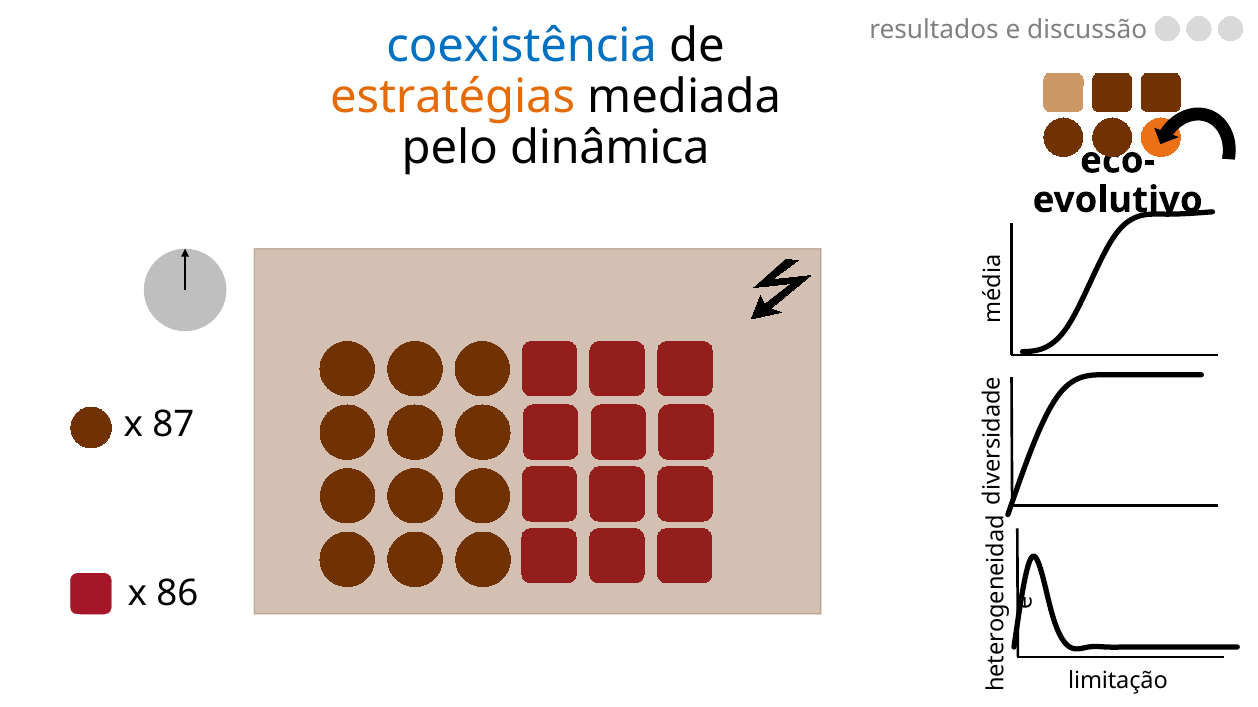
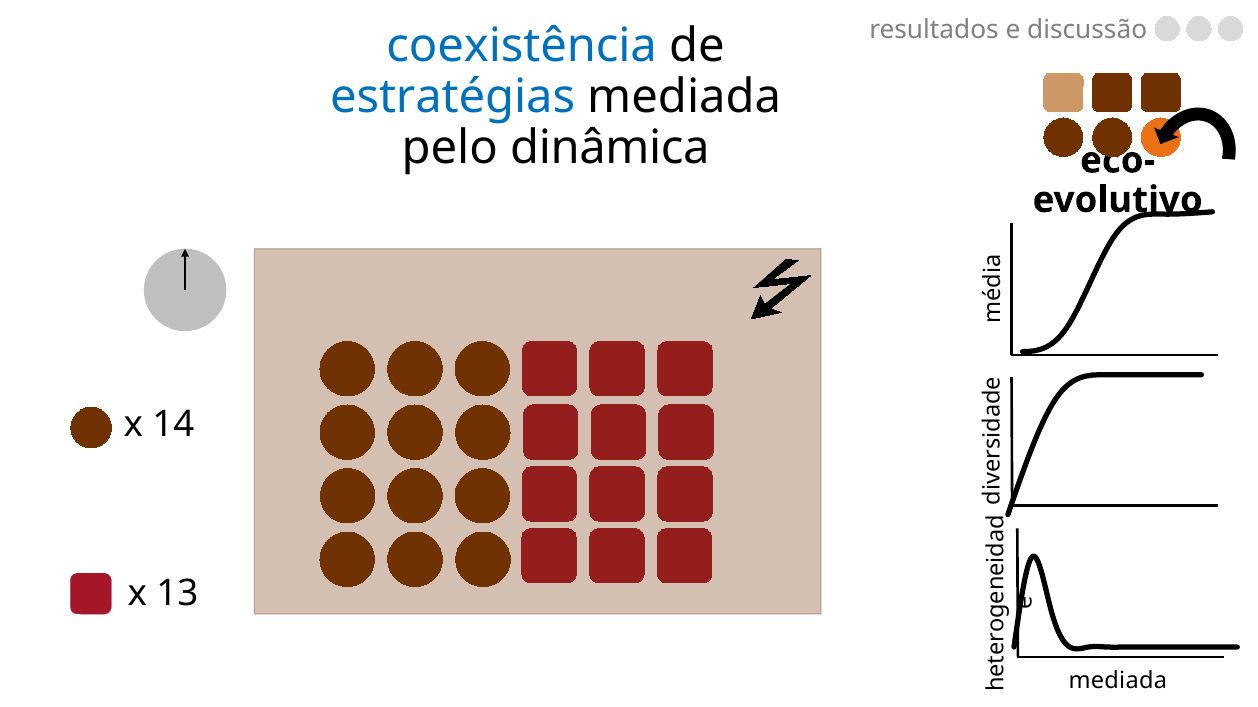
estratégias colour: orange -> blue (453, 97)
87: 87 -> 14 (173, 425)
86: 86 -> 13 (177, 594)
limitação: limitação -> mediada (1118, 681)
